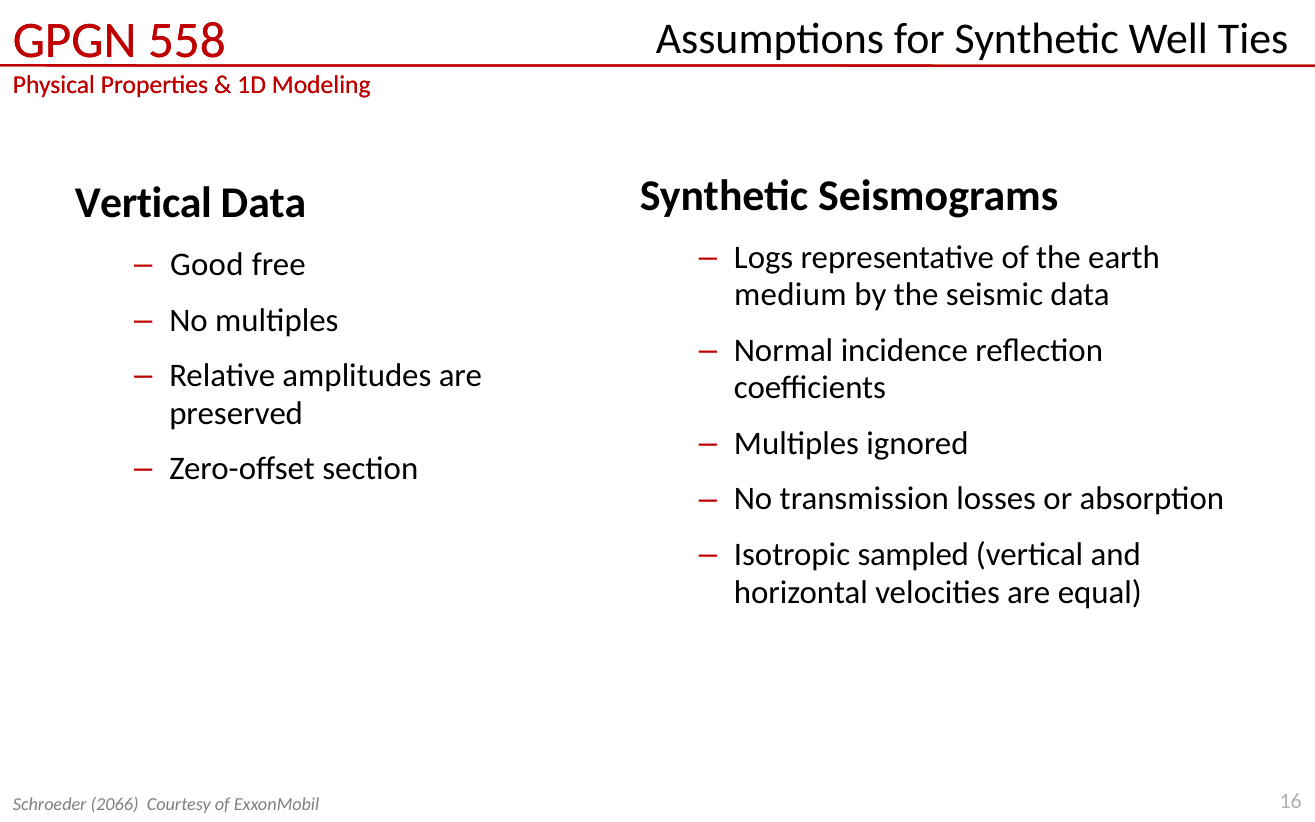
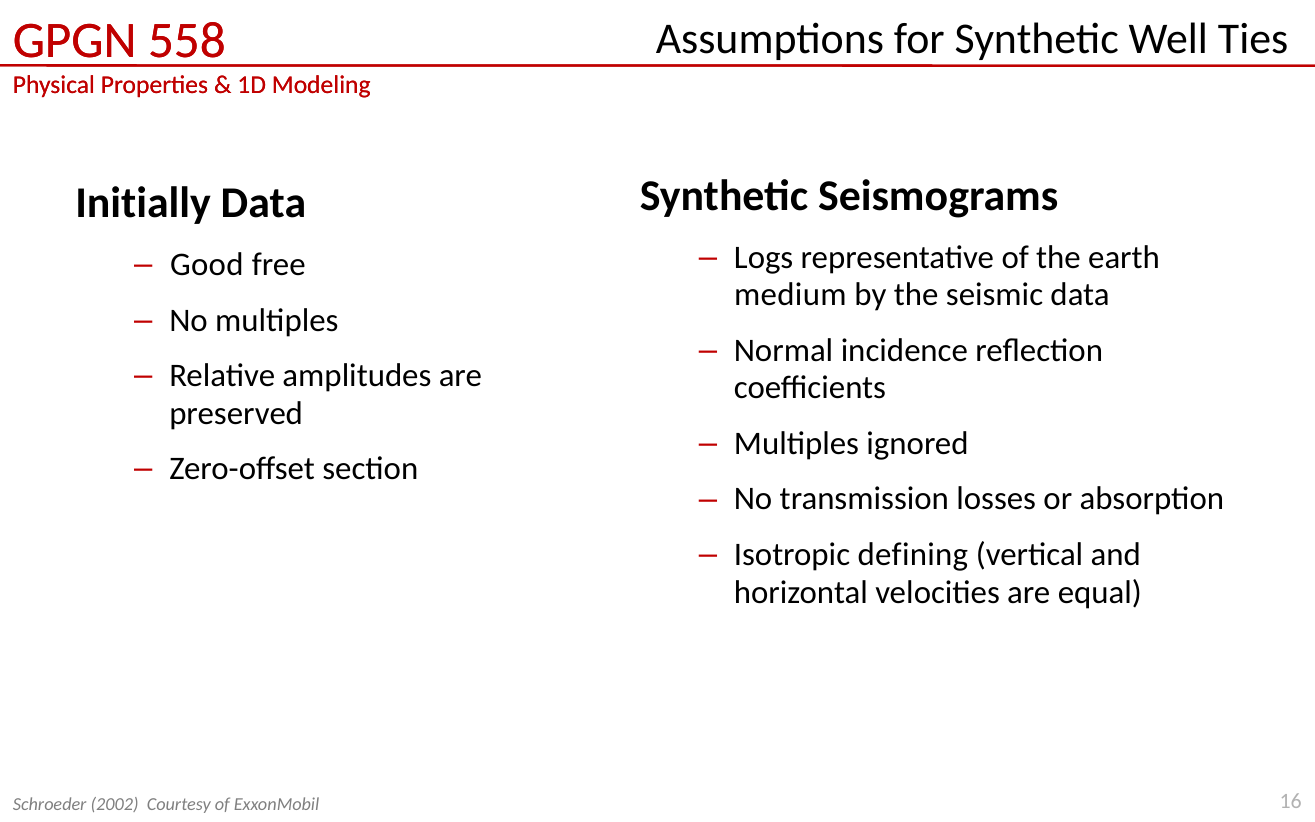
Vertical: Vertical -> Initially (143, 203)
sampled: sampled -> defining (913, 555)
2066: 2066 -> 2002 (115, 805)
